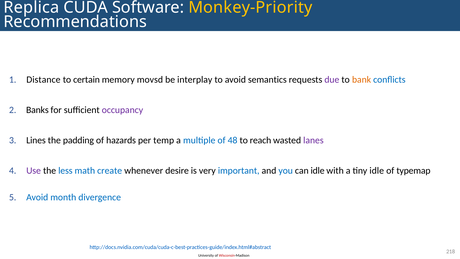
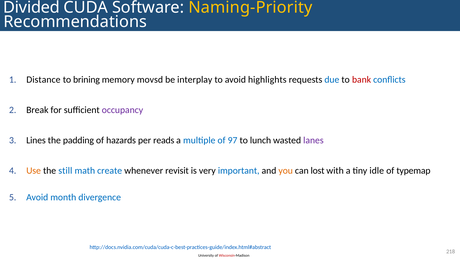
Replica: Replica -> Divided (32, 8)
Monkey-Priority: Monkey-Priority -> Naming-Priority (250, 8)
certain: certain -> brining (87, 80)
semantics: semantics -> highlights (267, 80)
due colour: purple -> blue (332, 80)
bank colour: orange -> red (362, 80)
Banks: Banks -> Break (37, 110)
temp: temp -> reads (164, 140)
48: 48 -> 97 (233, 140)
reach: reach -> lunch (261, 140)
Use colour: purple -> orange (34, 171)
less: less -> still (65, 171)
desire: desire -> revisit (177, 171)
you colour: blue -> orange (286, 171)
can idle: idle -> lost (318, 171)
